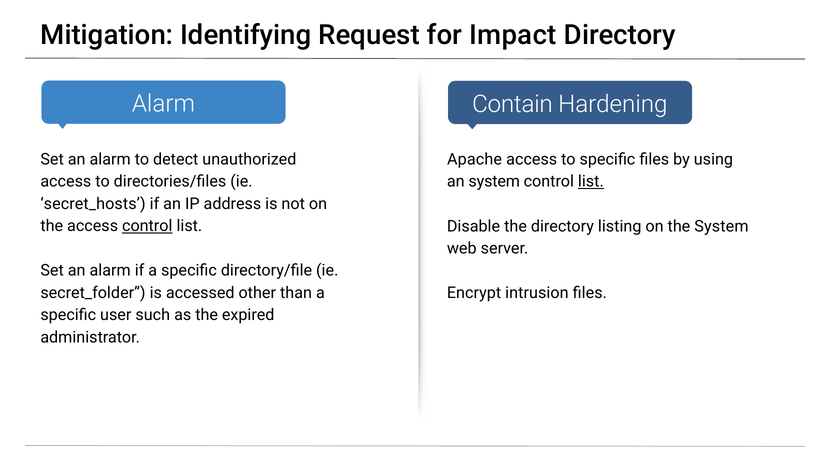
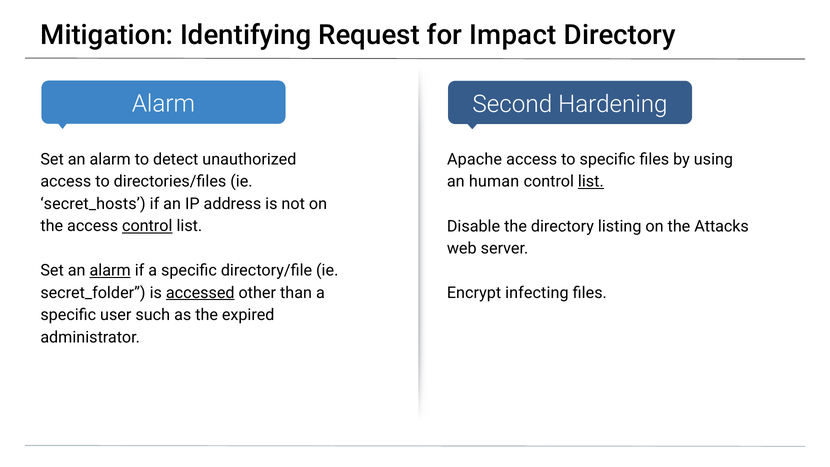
Contain: Contain -> Second (512, 104)
an system: system -> human (494, 182)
the System: System -> Attacks (722, 226)
alarm underline: none -> present (110, 270)
accessed underline: none -> present (200, 293)
intrusion: intrusion -> infecting (537, 293)
